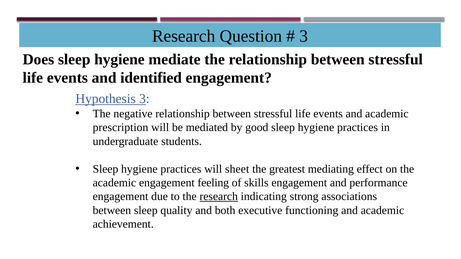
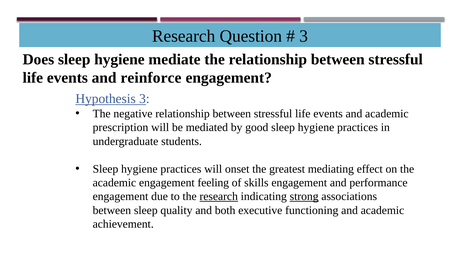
identified: identified -> reinforce (151, 78)
sheet: sheet -> onset (237, 169)
strong underline: none -> present (304, 197)
